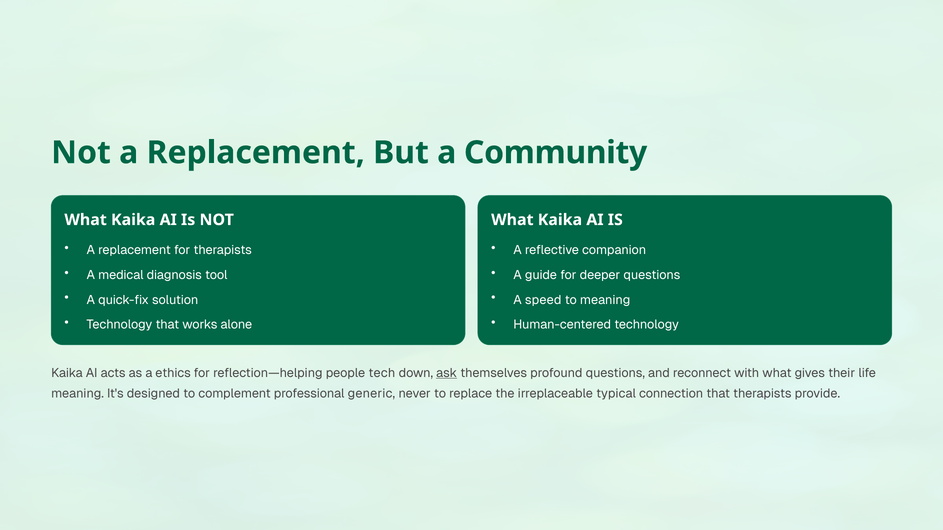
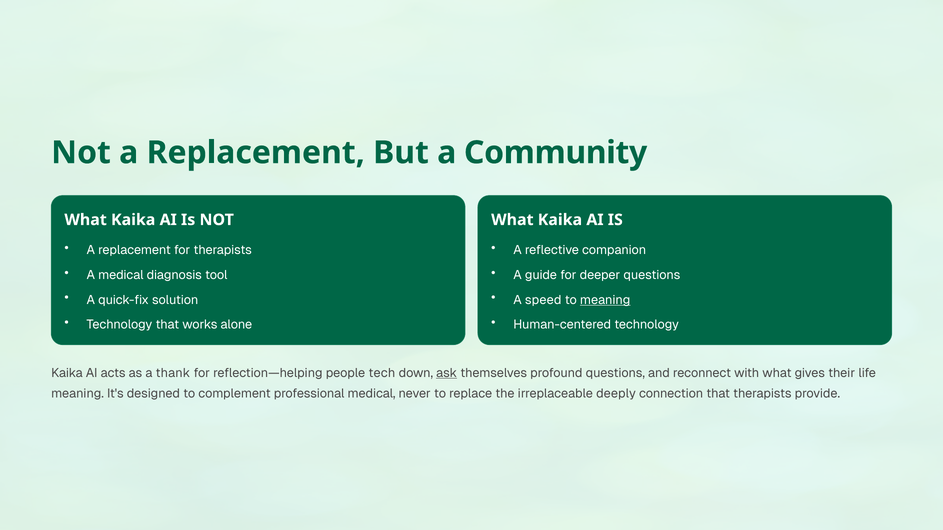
meaning underline: none -> present (605, 300)
ethics: ethics -> thank (173, 373)
professional generic: generic -> medical (372, 394)
typical: typical -> deeply (616, 394)
